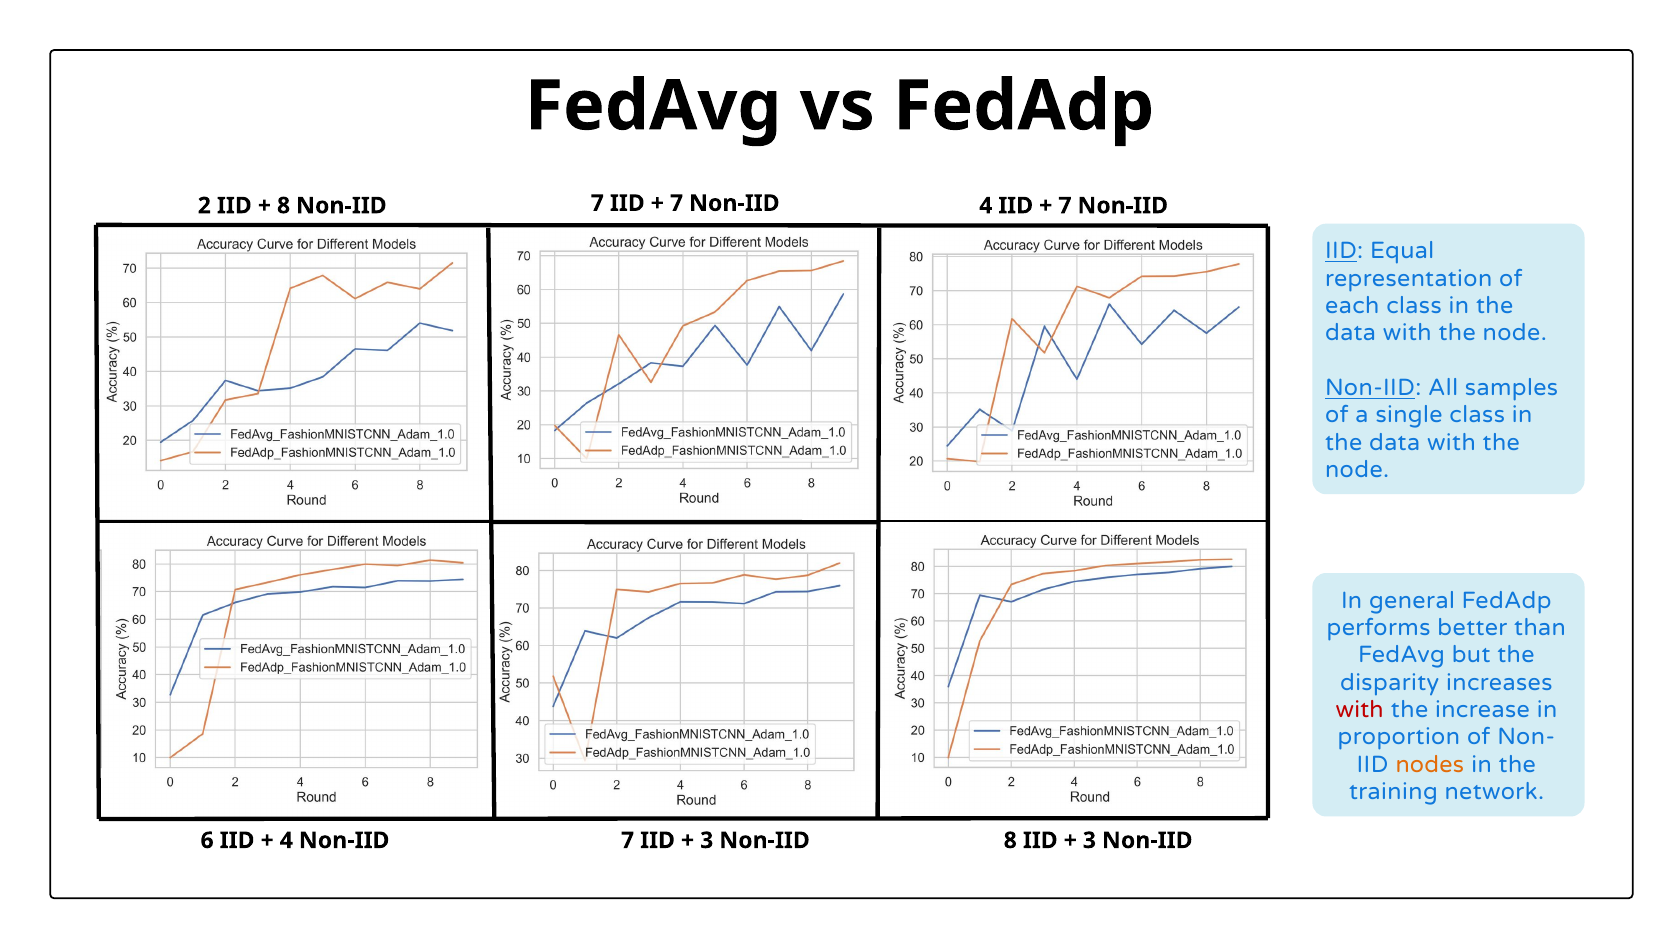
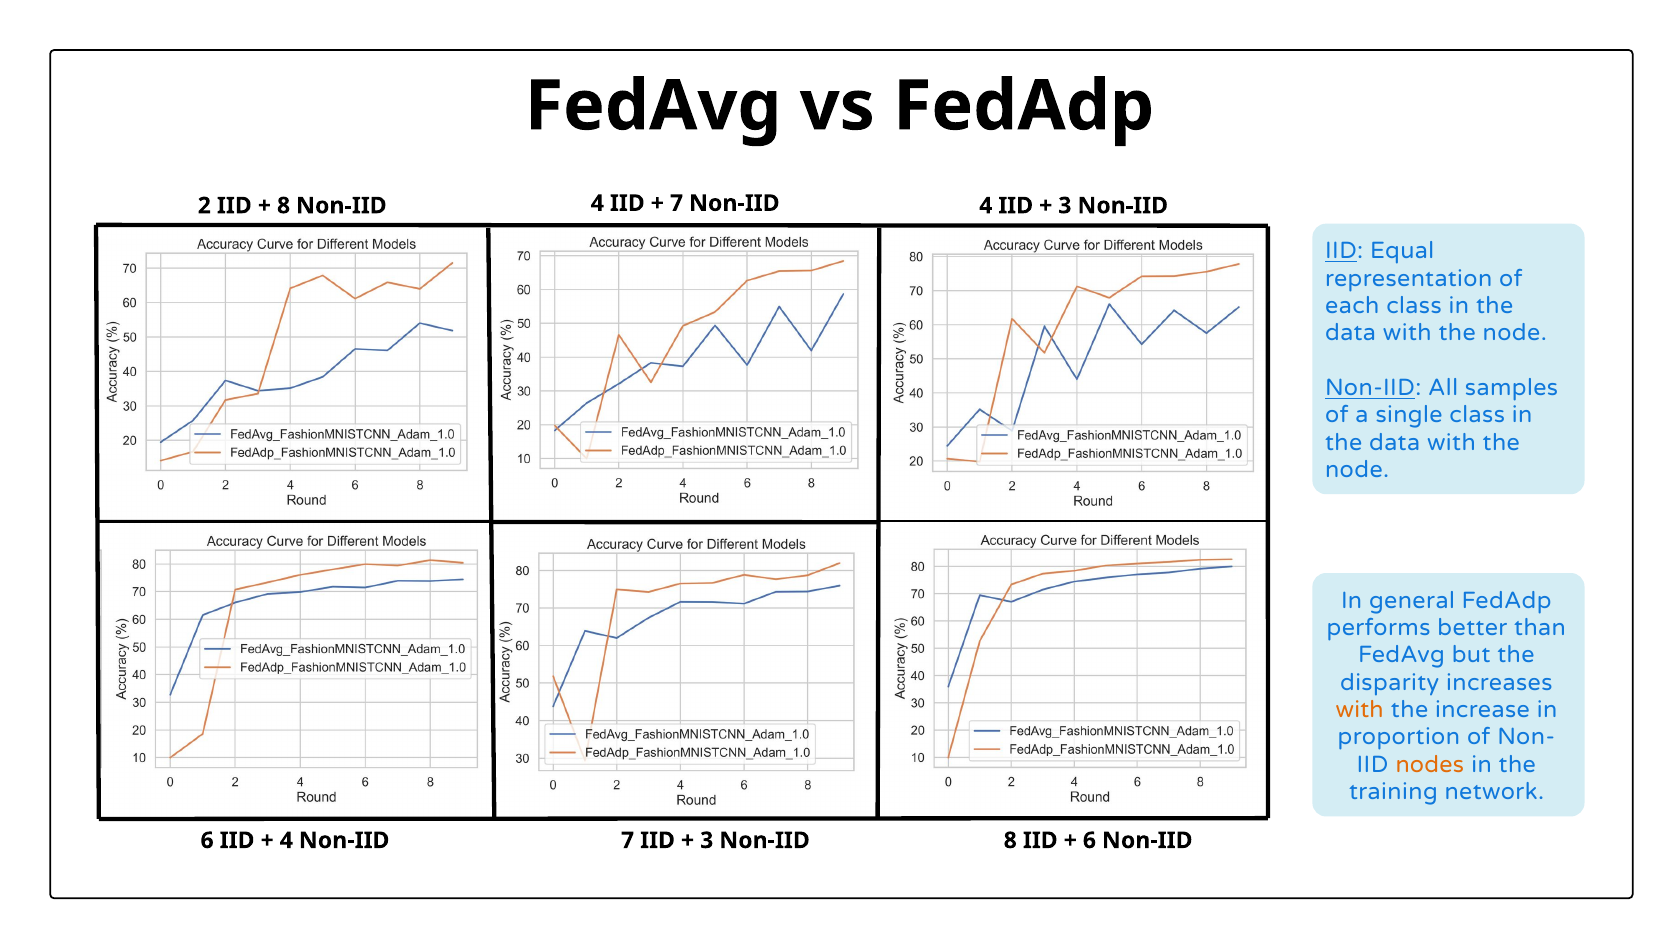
8 Non-IID 7: 7 -> 4 (597, 203)
7: 7 -> 3 (1065, 206)
with colour: red -> orange (1360, 709)
3: 3 -> 6 (1089, 840)
